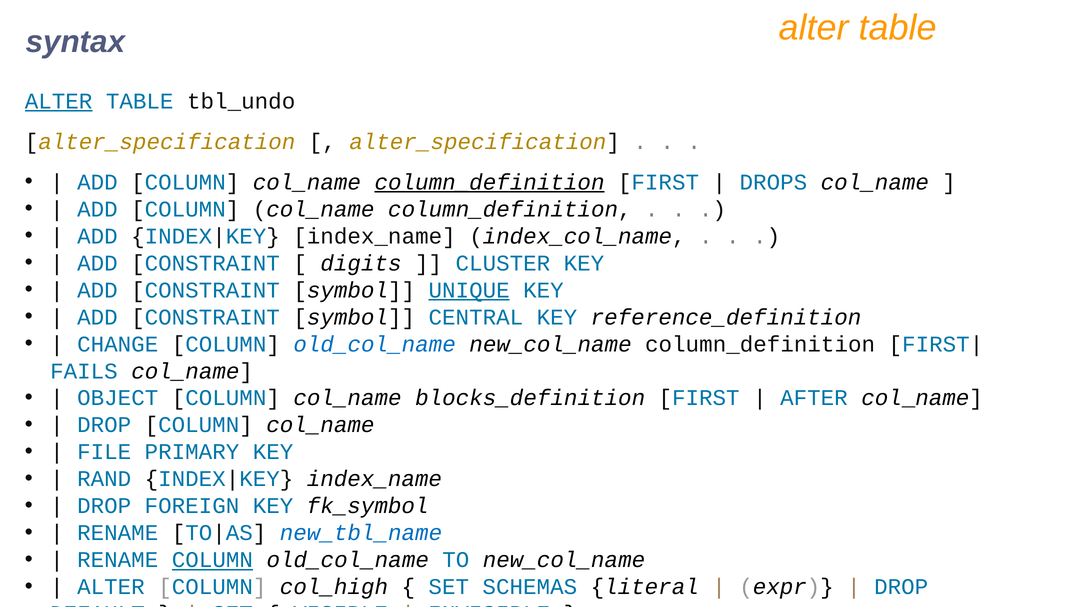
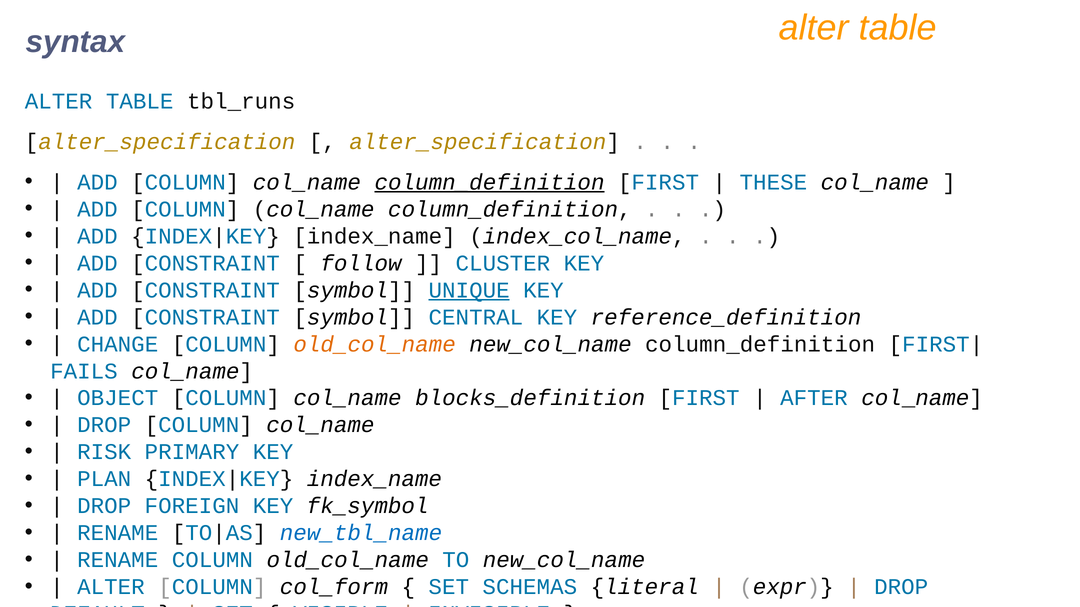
ALTER underline: present -> none (59, 101)
tbl_undo: tbl_undo -> tbl_runs (241, 101)
DROPS: DROPS -> THESE (773, 182)
digits: digits -> follow (361, 263)
old_col_name colour: blue -> orange (375, 344)
FILE: FILE -> RISK (104, 452)
RAND: RAND -> PLAN (104, 479)
COLUMN underline: present -> none (212, 560)
col_high: col_high -> col_form (334, 587)
